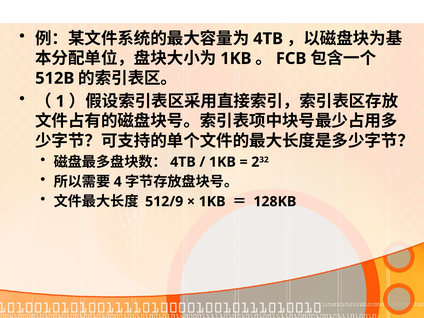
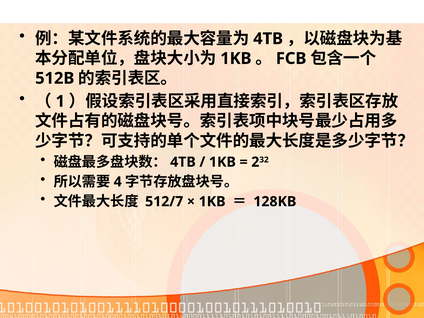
512/9: 512/9 -> 512/7 (164, 202)
